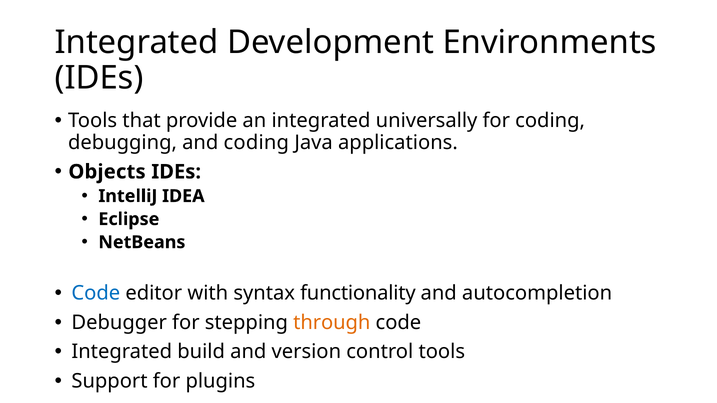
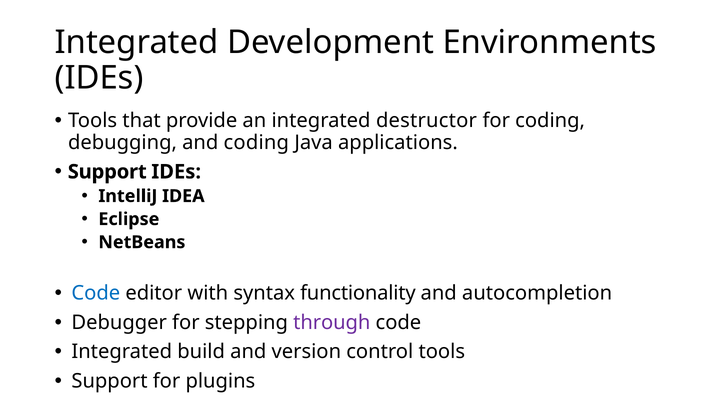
universally: universally -> destructor (426, 121)
Objects: Objects -> Support (107, 172)
through colour: orange -> purple (332, 323)
